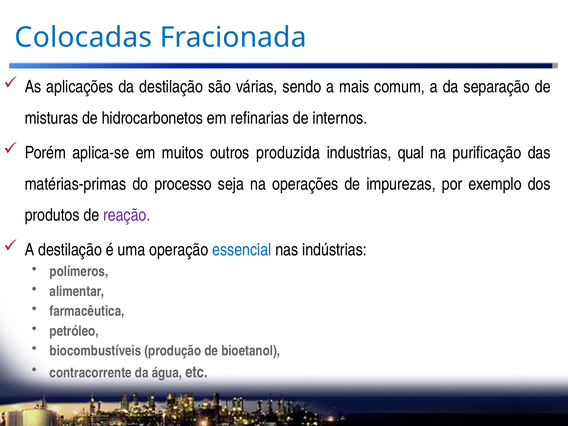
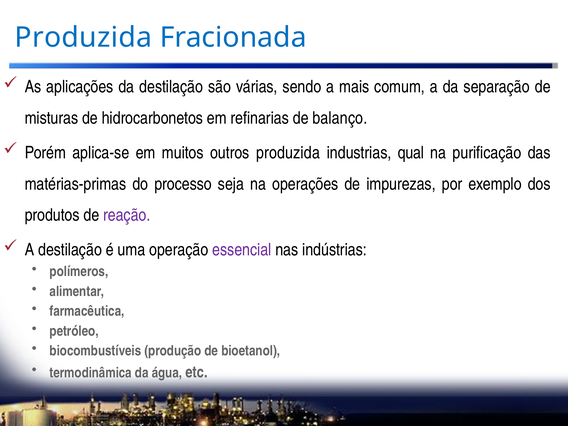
Colocadas: Colocadas -> Produzida (83, 37)
internos: internos -> balanço (340, 118)
essencial colour: blue -> purple (242, 250)
contracorrente: contracorrente -> termodinâmica (91, 373)
